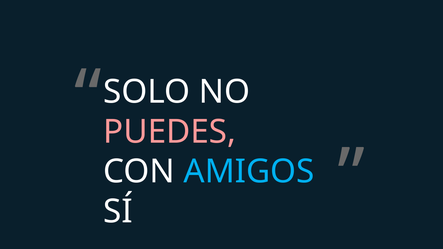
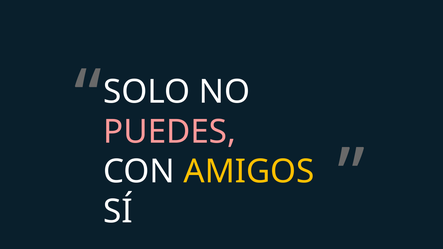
AMIGOS colour: light blue -> yellow (249, 172)
